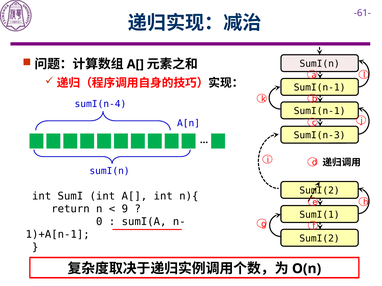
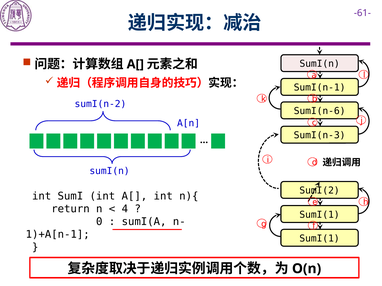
sumI(n-4: sumI(n-4 -> sumI(n-2 (100, 104)
SumI(n-1: SumI(n-1 -> SumI(n-6 (320, 111)
9: 9 -> 4 (125, 209)
SumI(2: SumI(2 -> SumI(1 (320, 239)
